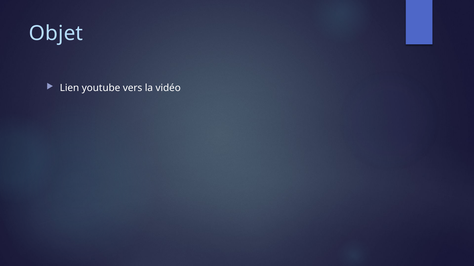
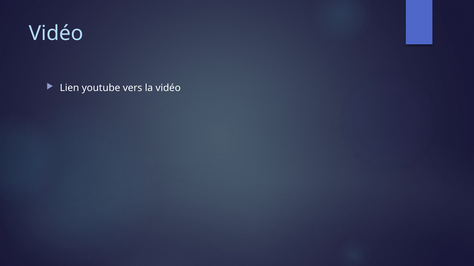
Objet: Objet -> Vidéo (56, 33)
